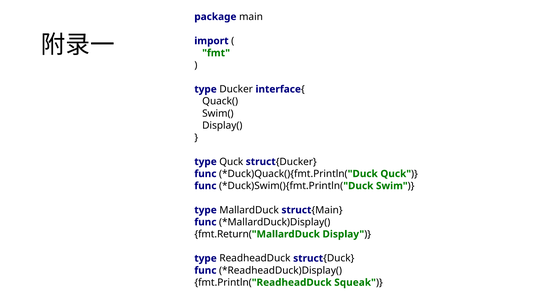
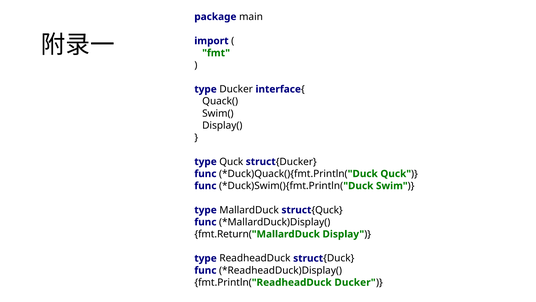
Main: Main -> Quck (327, 210)
ReadheadDuck Squeak: Squeak -> Ducker (355, 282)
